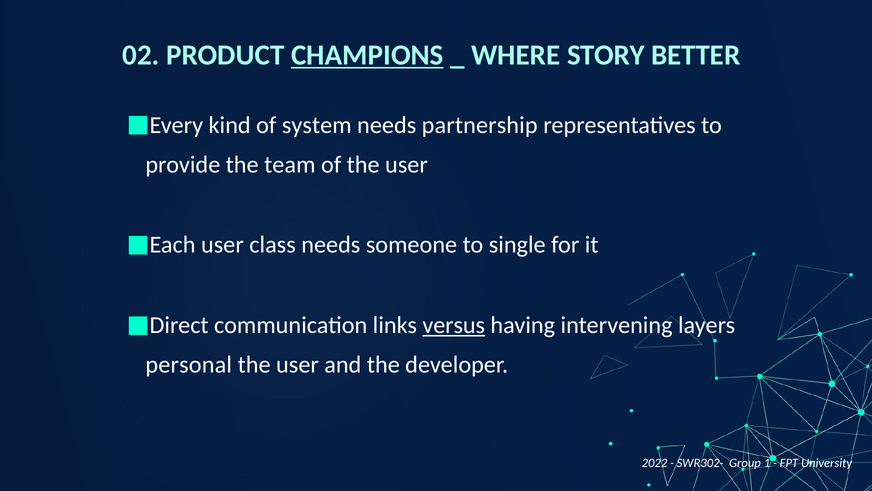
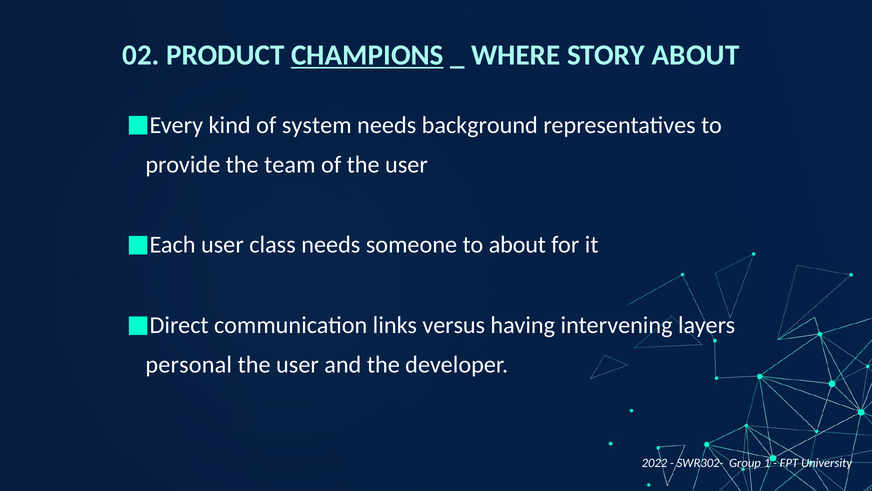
STORY BETTER: BETTER -> ABOUT (696, 55)
partnership: partnership -> background (480, 125)
to single: single -> about (517, 245)
versus underline: present -> none (454, 325)
